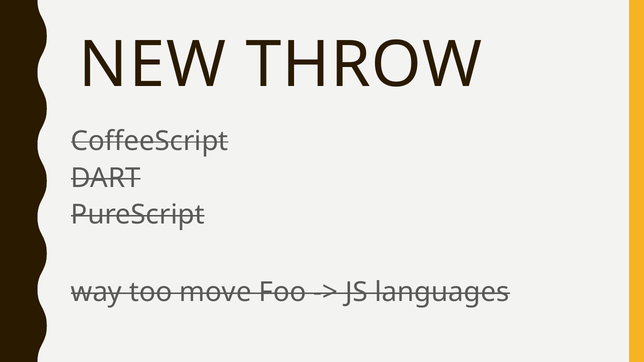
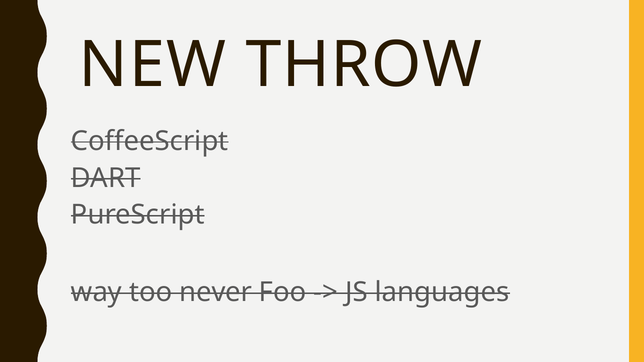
move: move -> never (216, 292)
